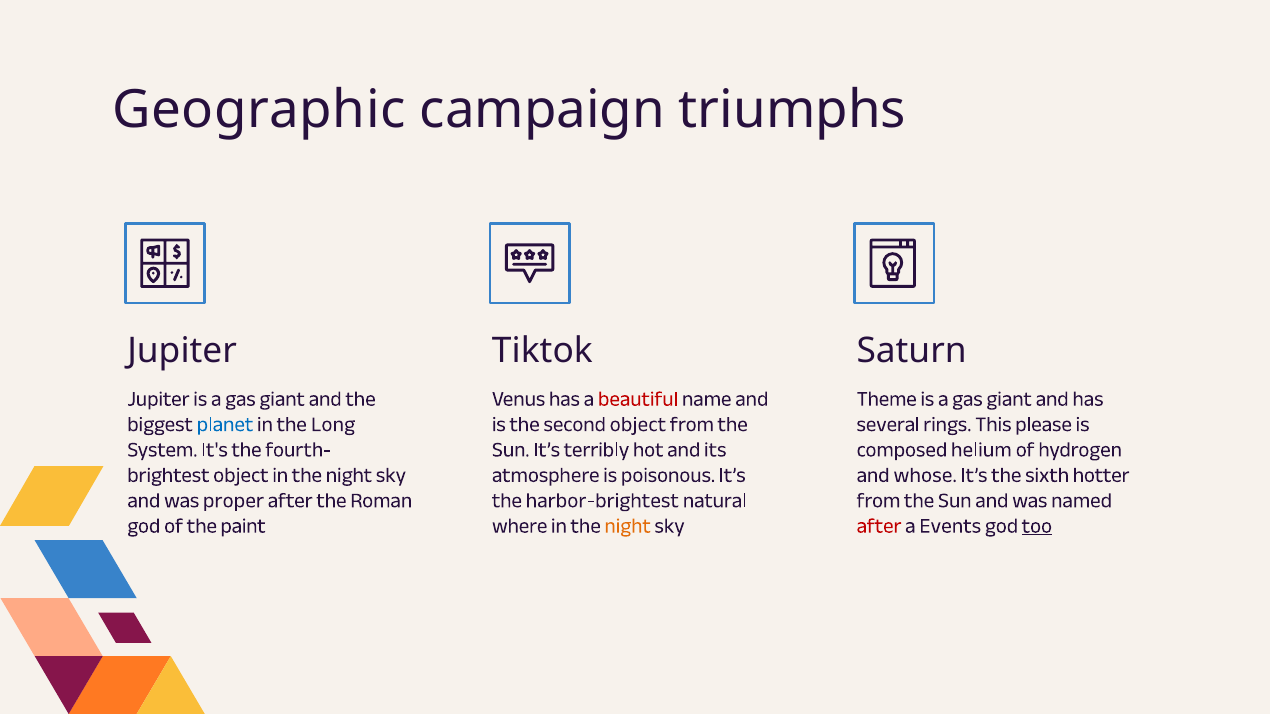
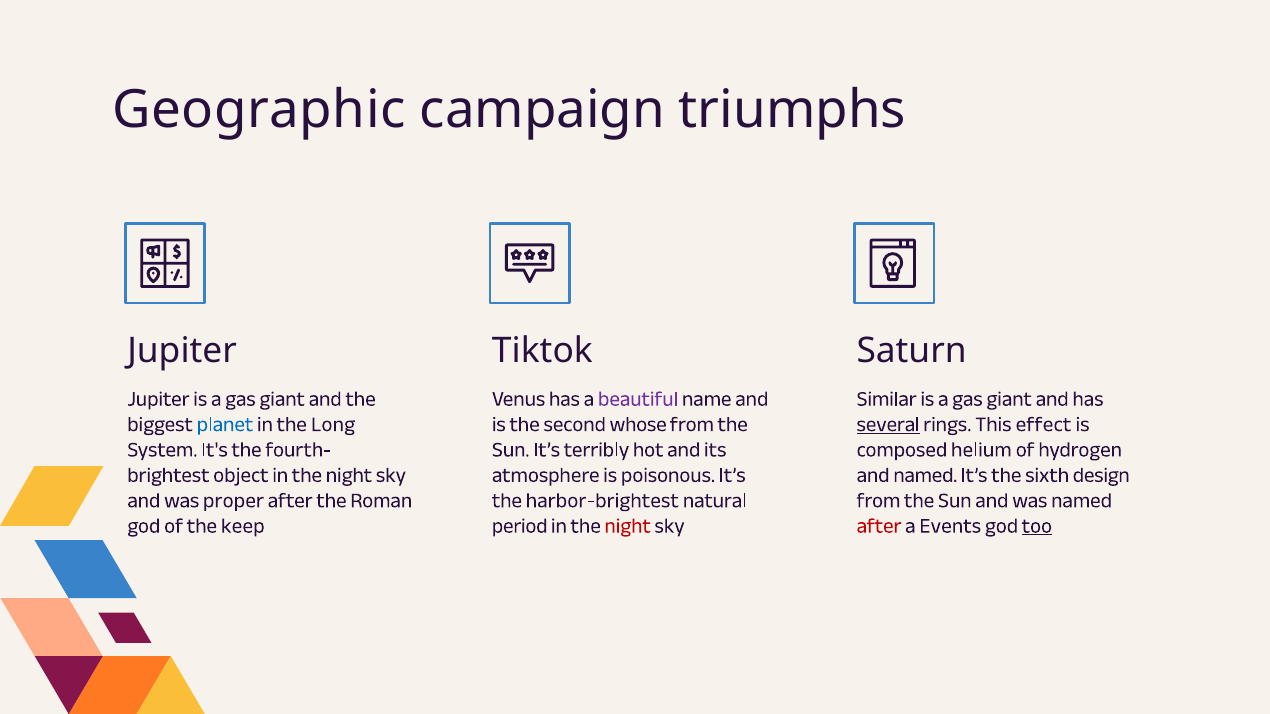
beautiful colour: red -> purple (638, 399)
Theme: Theme -> Similar (887, 399)
second object: object -> whose (638, 424)
several underline: none -> present (888, 424)
please: please -> effect (1043, 424)
and whose: whose -> named (925, 475)
hotter: hotter -> design (1101, 475)
paint: paint -> keep (243, 526)
where: where -> period (520, 526)
night colour: orange -> red (628, 526)
